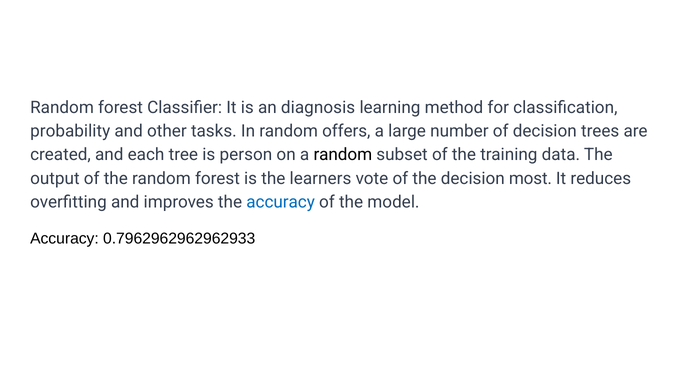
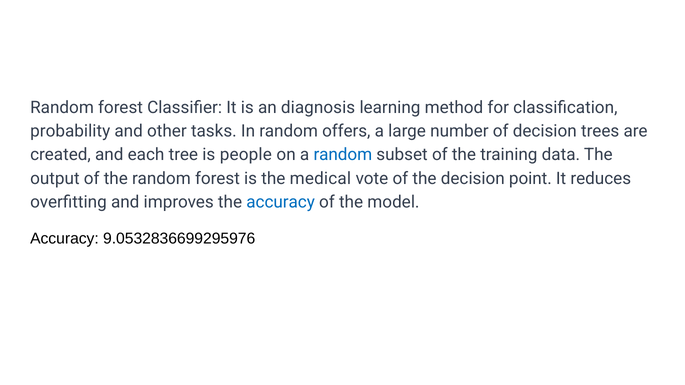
person: person -> people (246, 155)
random colour: black -> blue (343, 155)
learners: learners -> medical (320, 179)
most: most -> point (530, 179)
0.7962962962962933: 0.7962962962962933 -> 9.0532836699295976 (179, 239)
